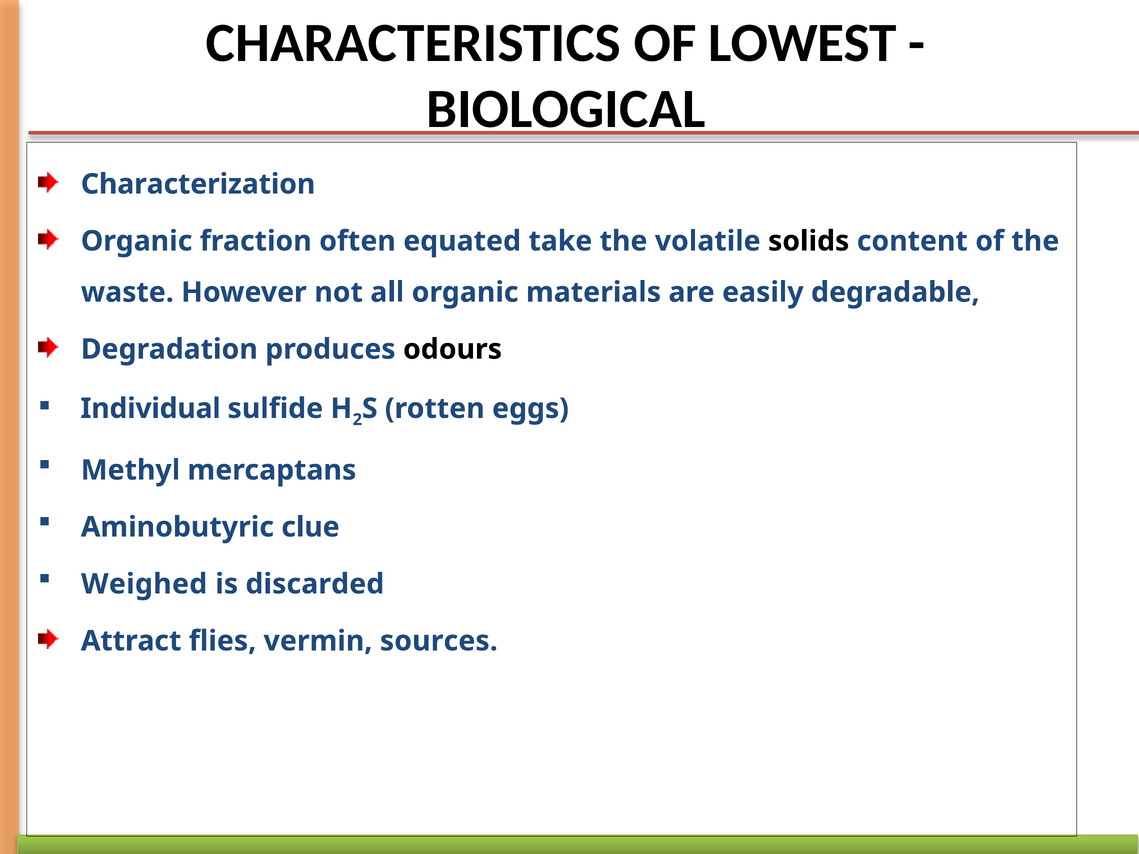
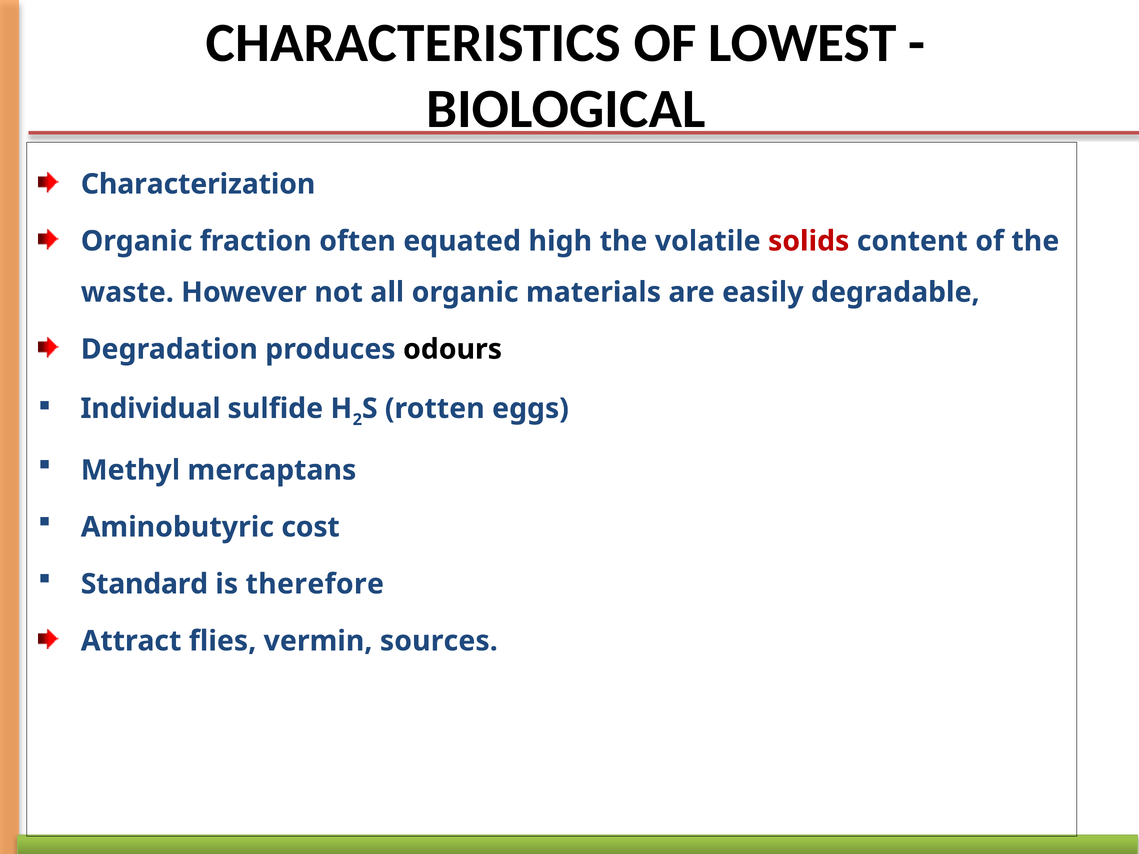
take: take -> high (560, 241)
solids colour: black -> red (809, 241)
clue: clue -> cost (311, 527)
Weighed: Weighed -> Standard (144, 584)
discarded: discarded -> therefore (315, 584)
